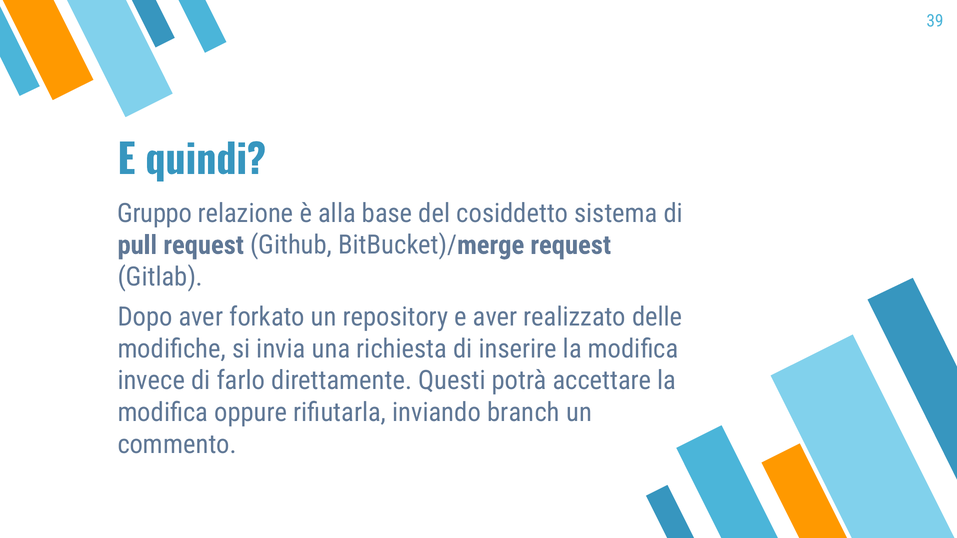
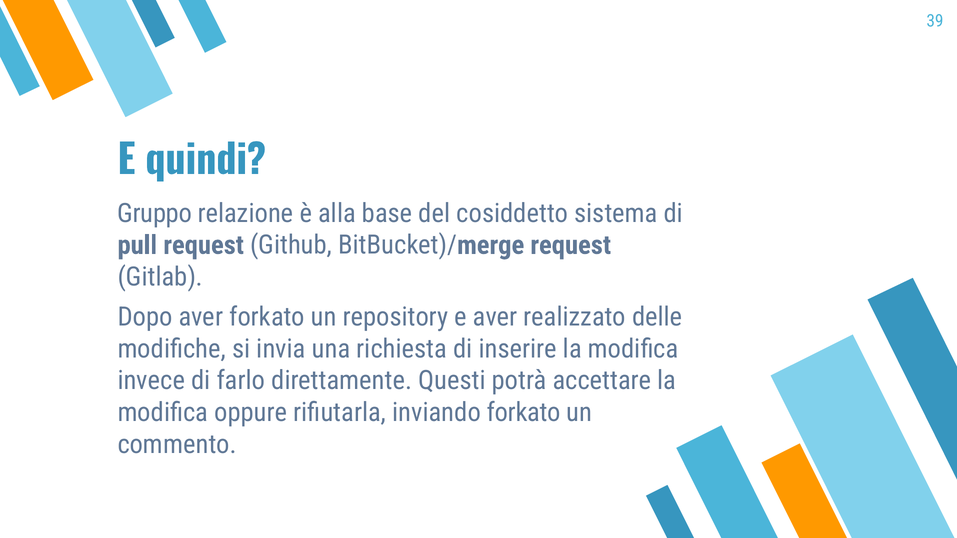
inviando branch: branch -> forkato (524, 413)
